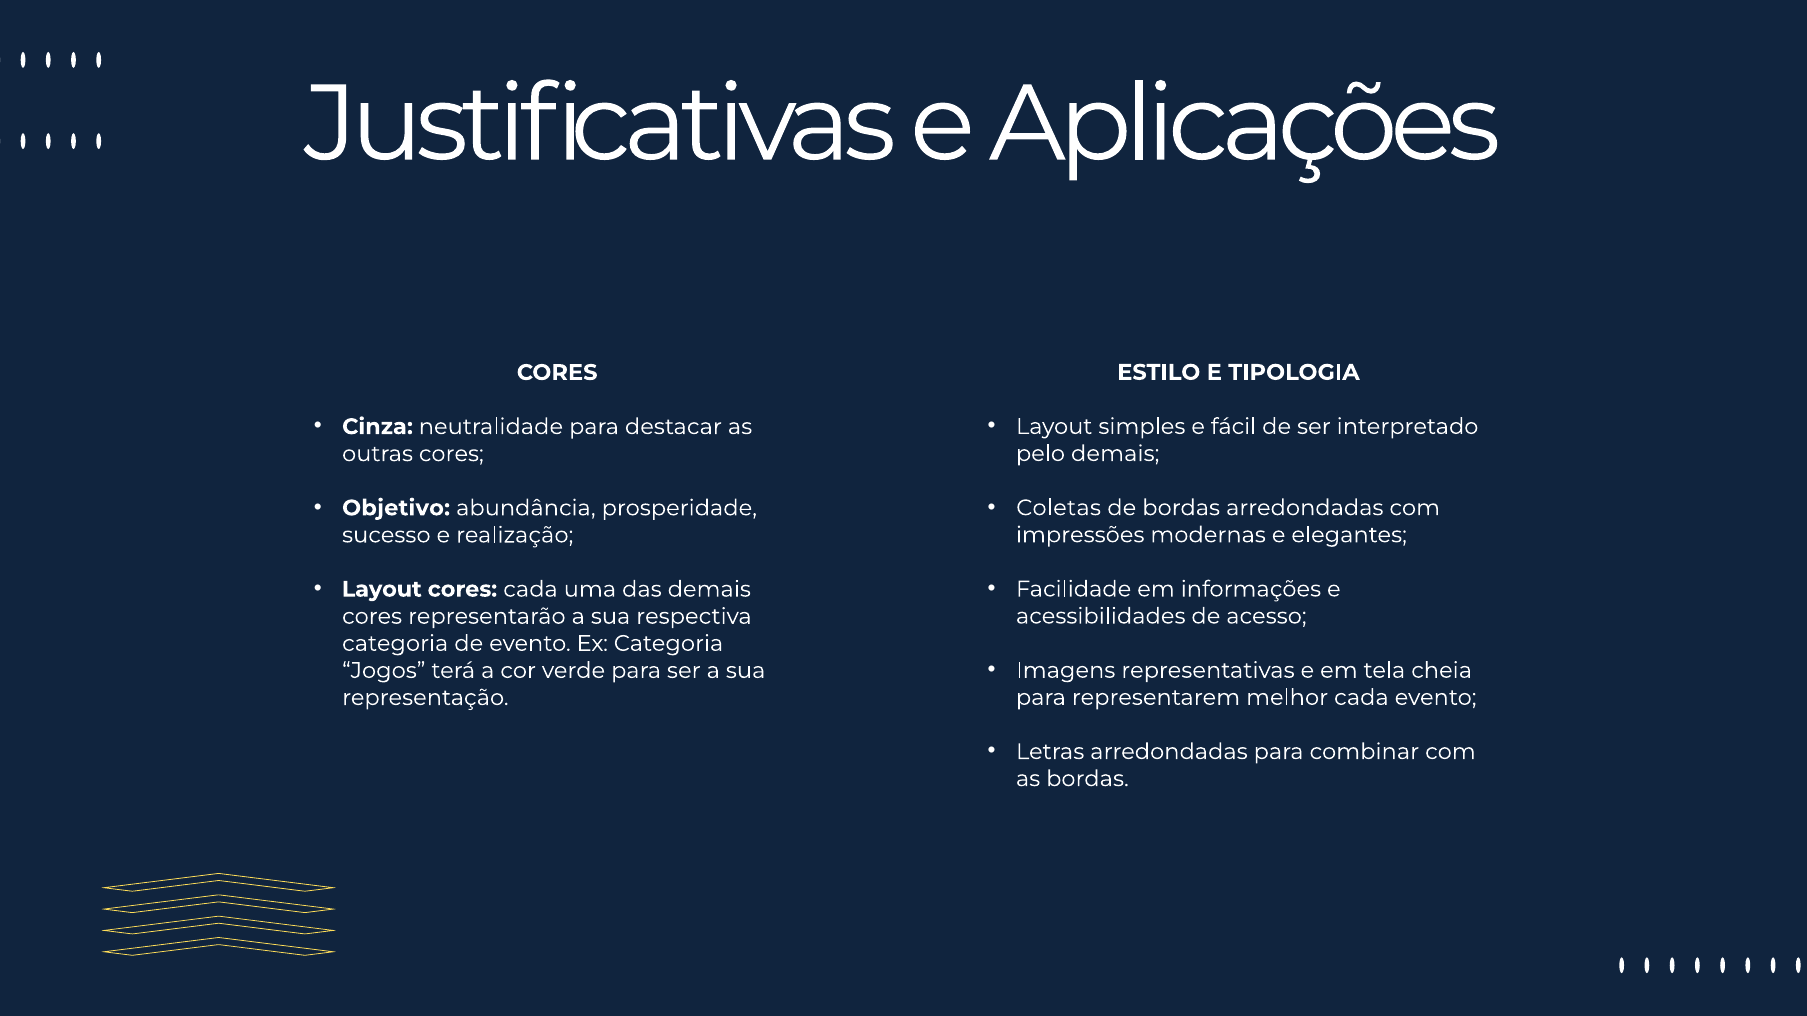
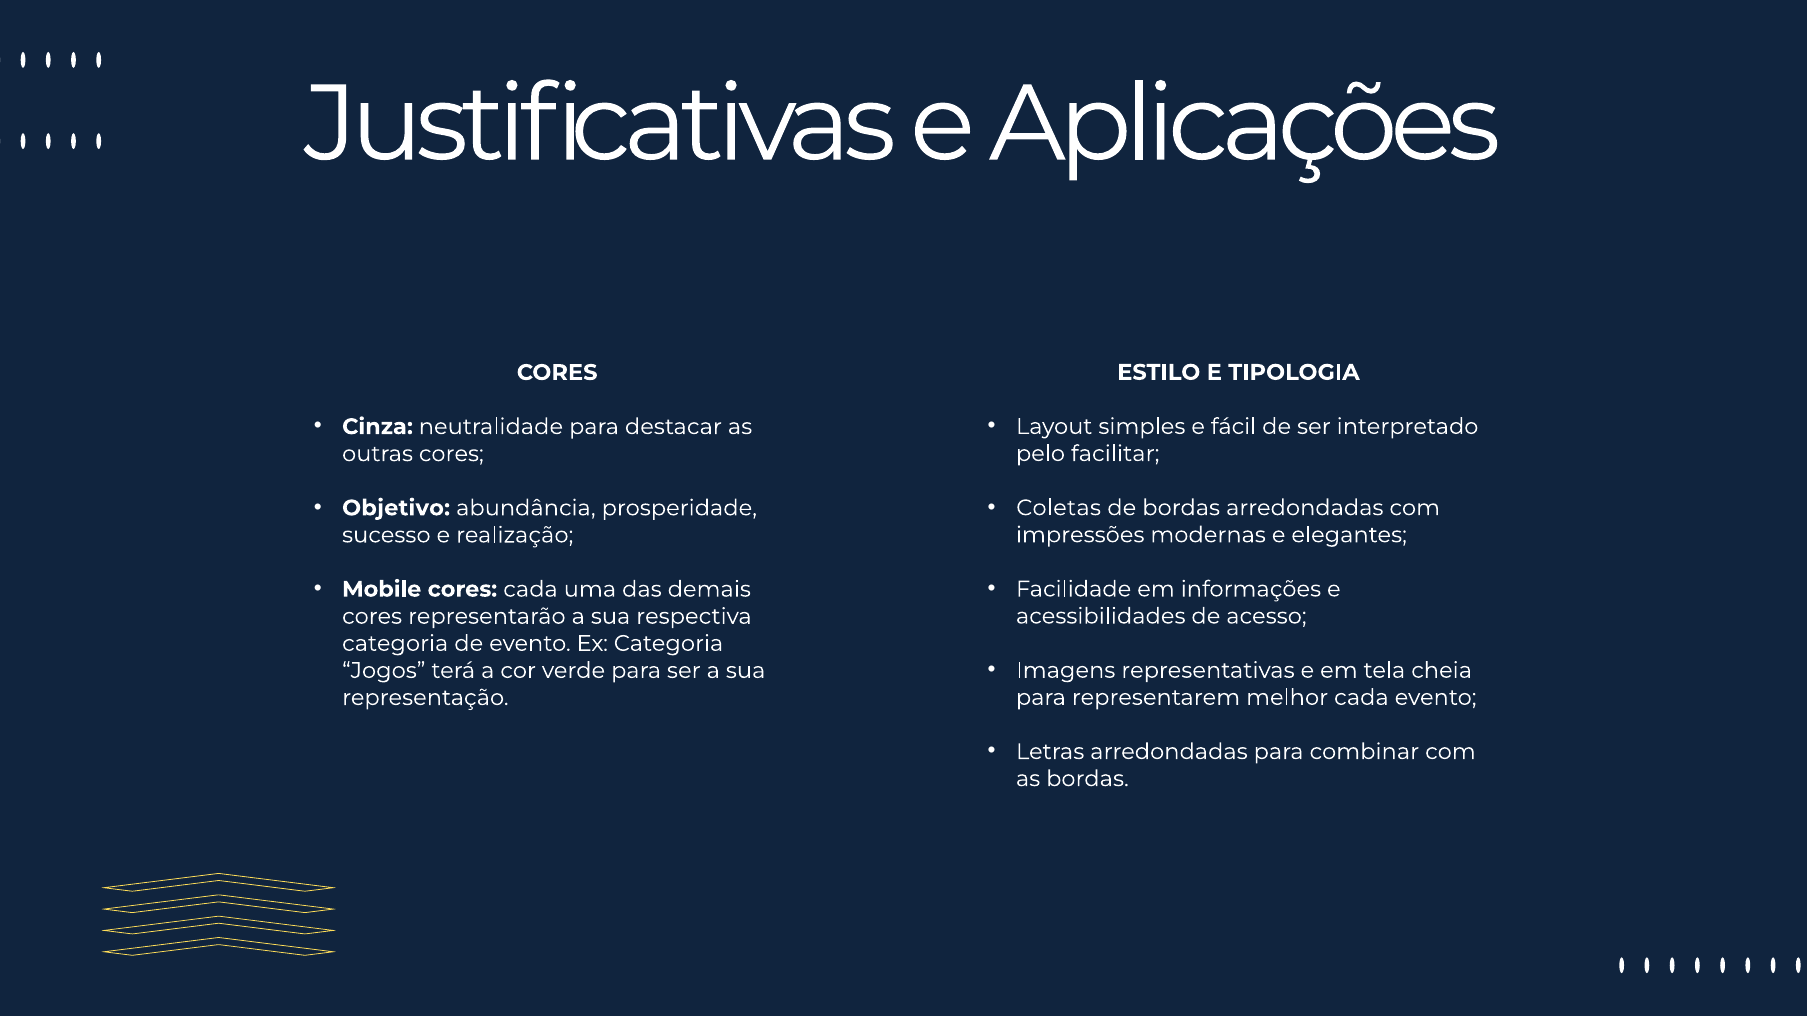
pelo demais: demais -> facilitar (1115, 454)
Layout: Layout -> Mobile (382, 589)
